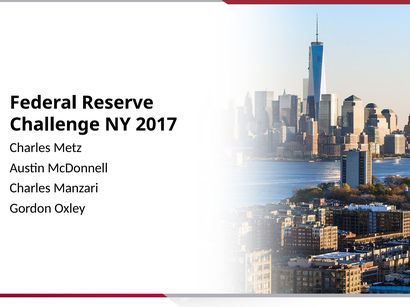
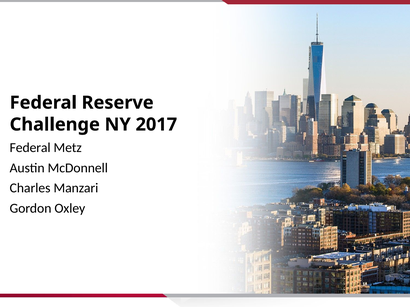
Charles: Charles -> Federal (30, 148)
